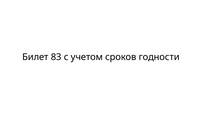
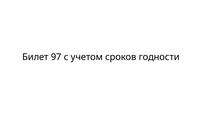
83: 83 -> 97 (56, 57)
